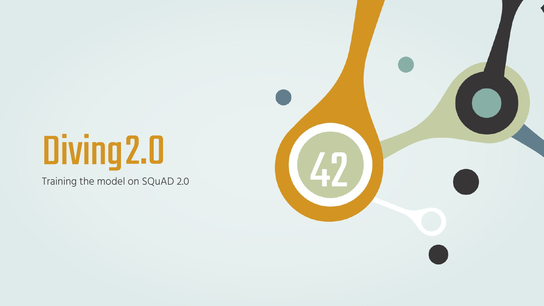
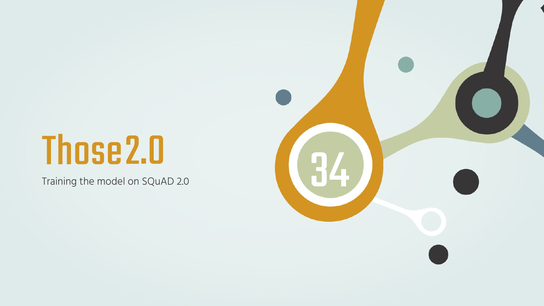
Diving: Diving -> Those (82, 149)
42: 42 -> 34 (329, 168)
